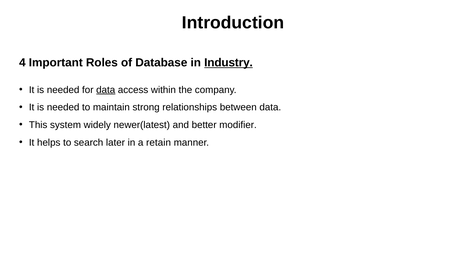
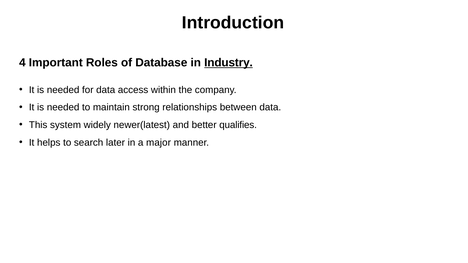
data underline: present -> none (106, 90)
modifier: modifier -> qualifies (238, 125)
retain: retain -> major (159, 143)
